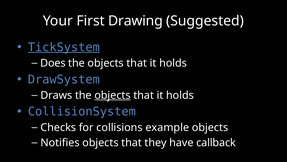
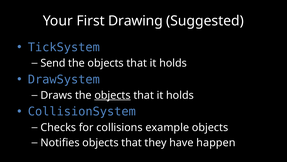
TickSystem underline: present -> none (64, 47)
Does: Does -> Send (53, 63)
callback: callback -> happen (216, 142)
